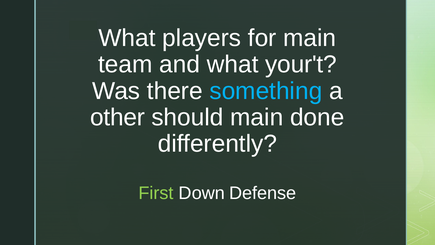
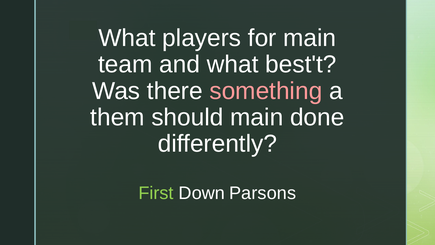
your't: your't -> best't (301, 64)
something colour: light blue -> pink (266, 91)
other: other -> them (117, 117)
Defense: Defense -> Parsons (263, 193)
